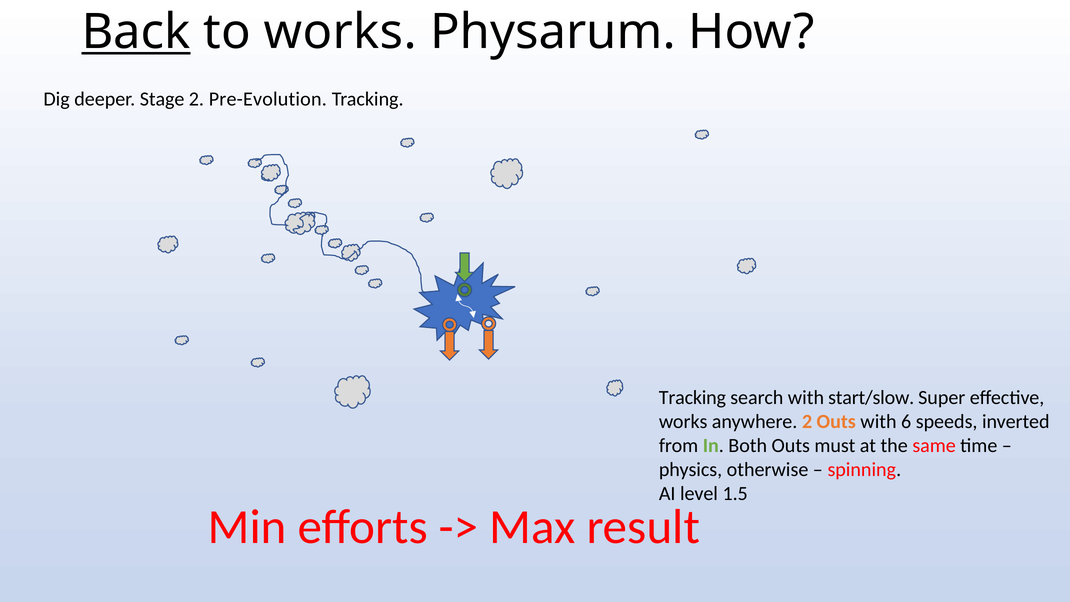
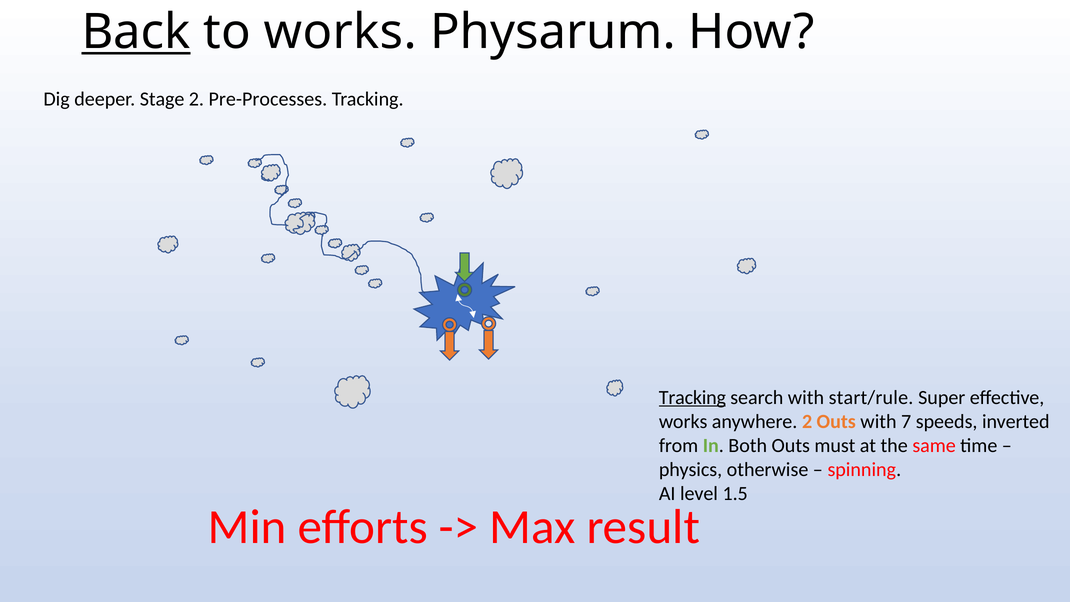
Pre-Evolution: Pre-Evolution -> Pre-Processes (268, 99)
Tracking underline: none -> present (692, 397)
start/slow: start/slow -> start/rule (871, 397)
6: 6 -> 7 (906, 421)
